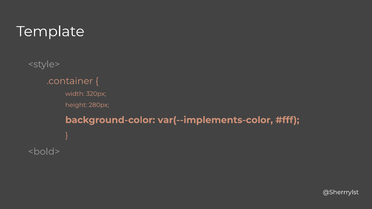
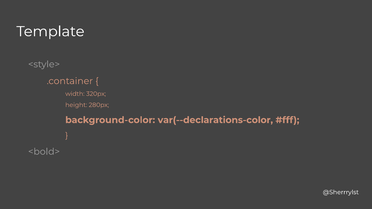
var(--implements-color: var(--implements-color -> var(--declarations-color (215, 120)
